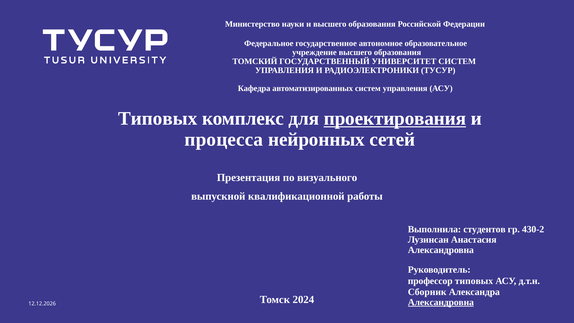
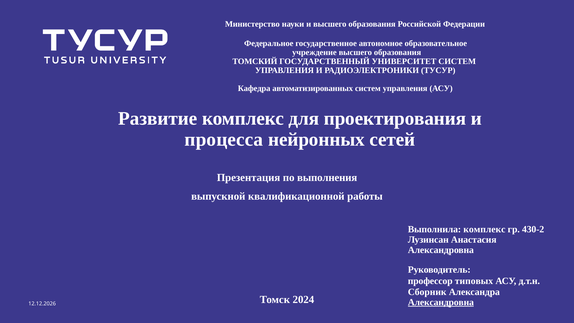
Типовых: Типовых -> Развитие (158, 119)
проектирования underline: present -> none (395, 119)
визуального: визуального -> выполнения (327, 178)
Выполнила студентов: студентов -> комплекс (484, 229)
